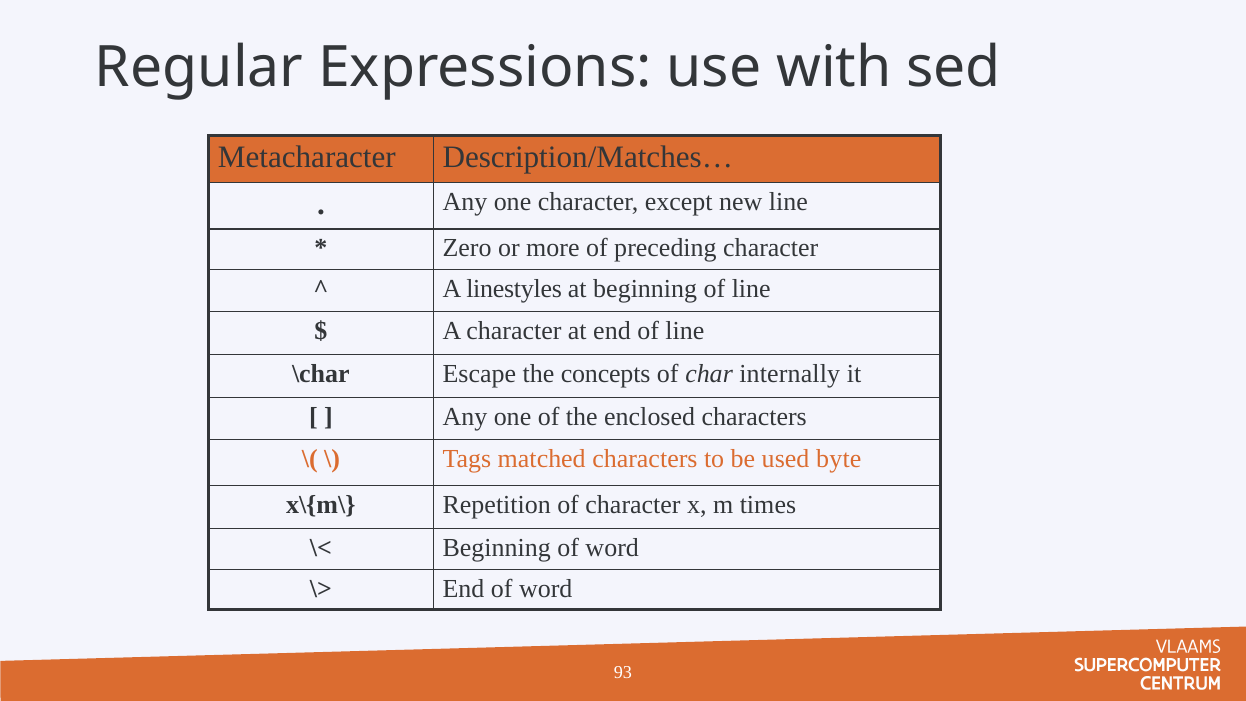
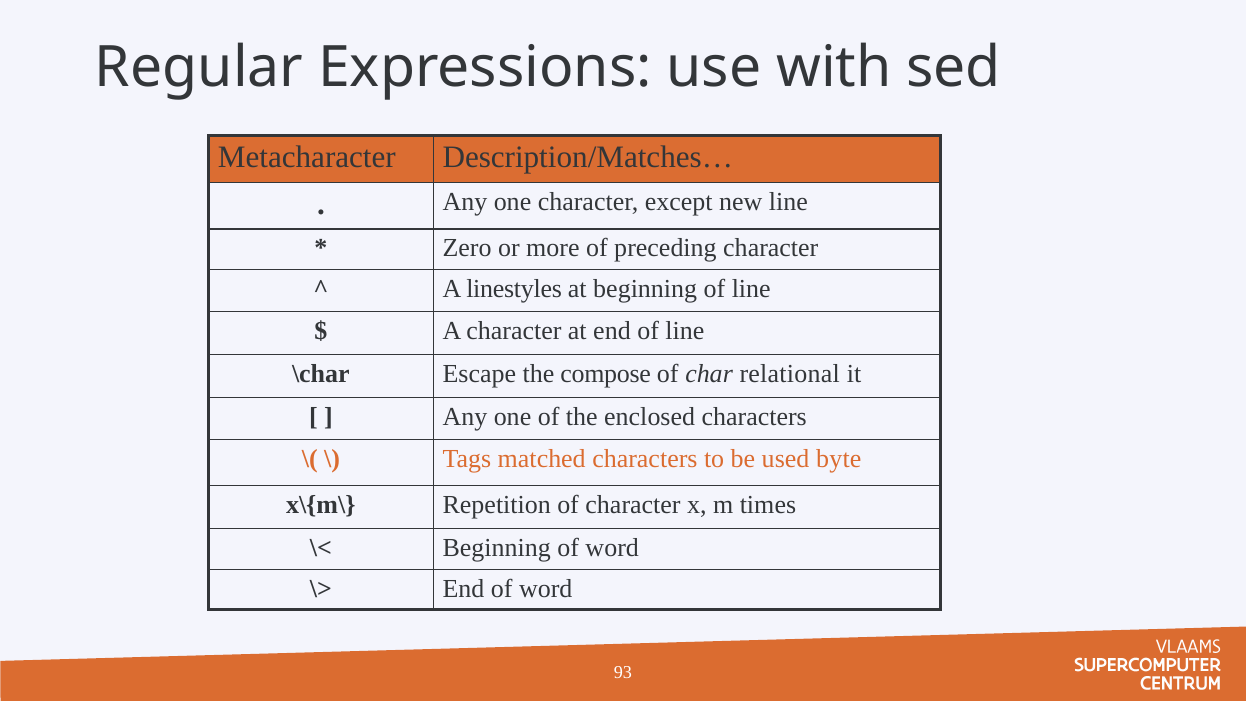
concepts: concepts -> compose (606, 374)
internally: internally -> relational (790, 374)
